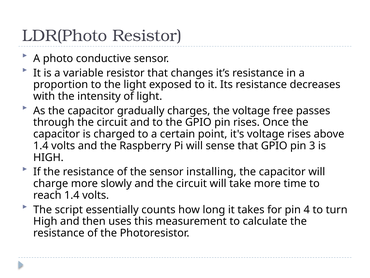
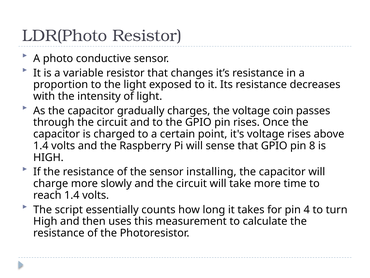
free: free -> coin (283, 111)
3: 3 -> 8 (312, 146)
